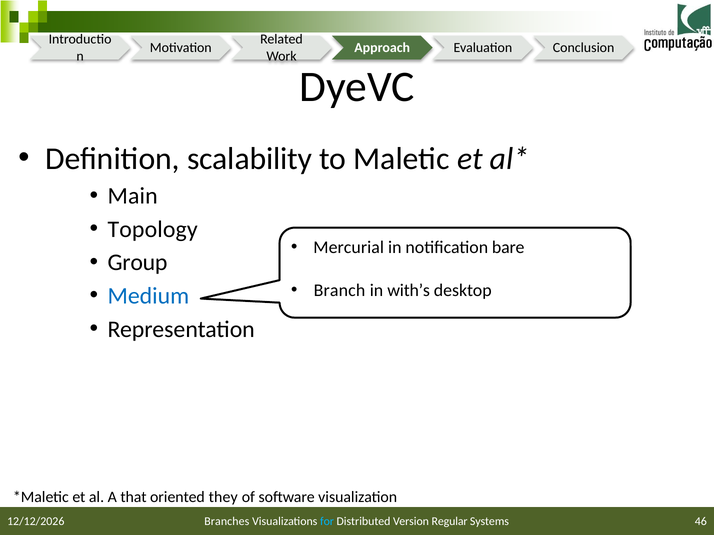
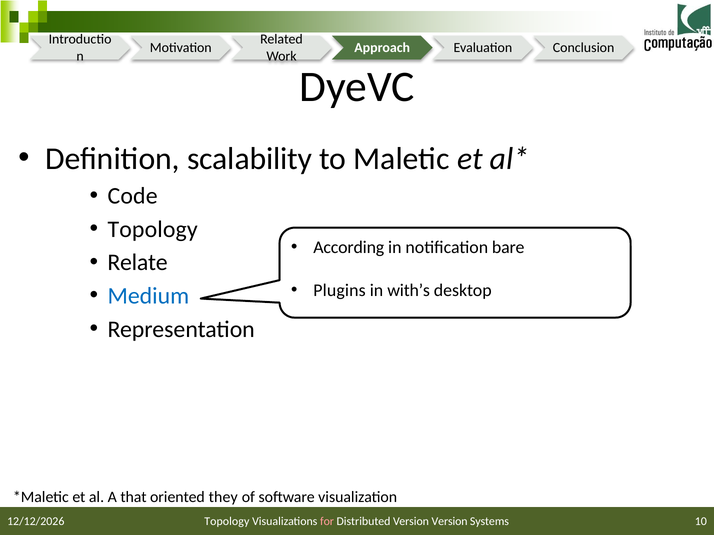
Main: Main -> Code (133, 196)
Mercurial: Mercurial -> According (349, 248)
Group: Group -> Relate (138, 263)
Branch: Branch -> Plugins (339, 291)
Branches: Branches -> Topology (227, 522)
for colour: light blue -> pink (327, 522)
Version Regular: Regular -> Version (450, 522)
46: 46 -> 10 (701, 522)
